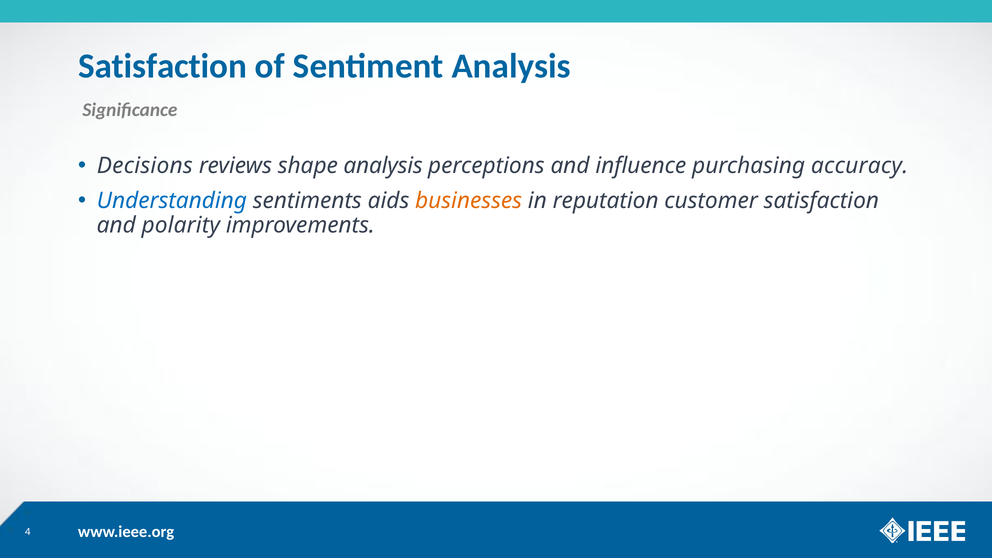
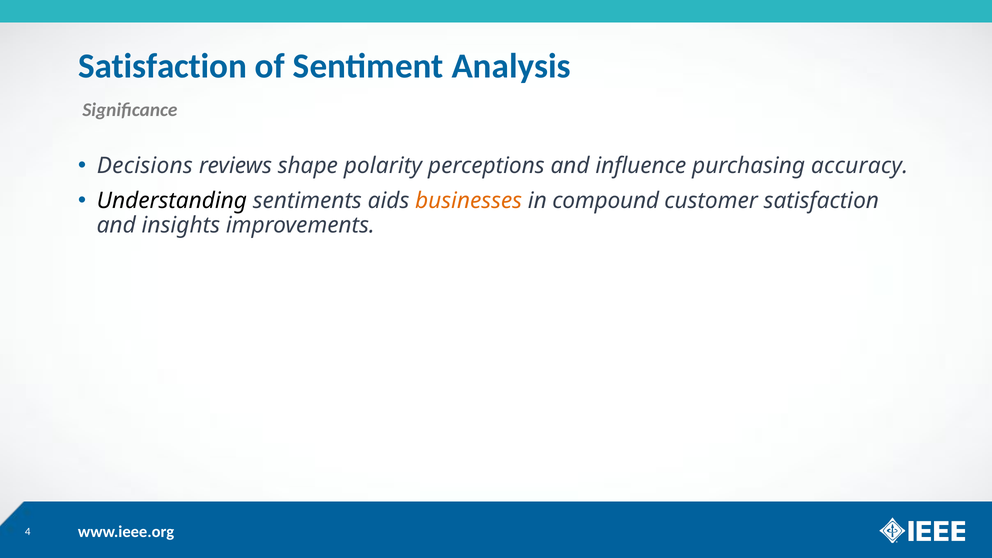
shape analysis: analysis -> polarity (383, 166)
Understanding colour: blue -> black (172, 201)
reputation: reputation -> compound (606, 201)
polarity: polarity -> insights (181, 225)
